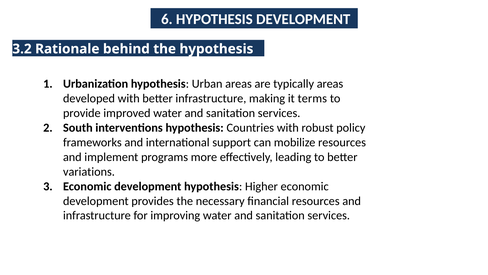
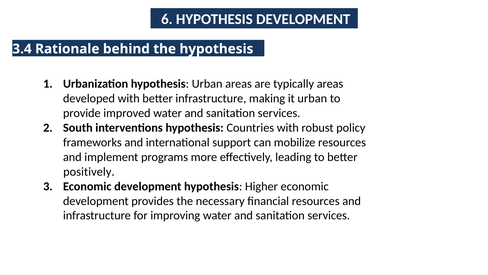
3.2: 3.2 -> 3.4 (22, 49)
it terms: terms -> urban (312, 98)
variations: variations -> positively (89, 171)
